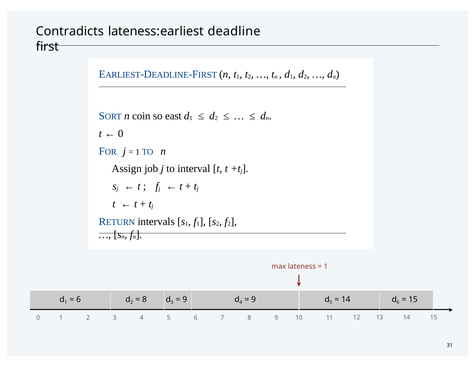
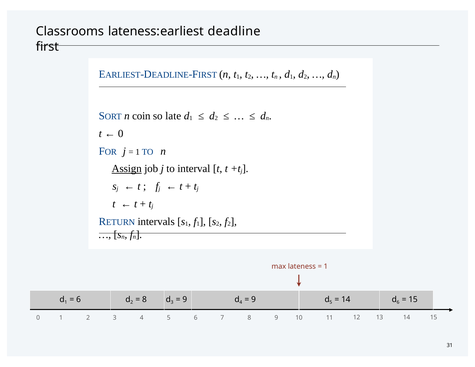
Contradicts: Contradicts -> Classrooms (70, 31)
east: east -> late (173, 116)
Assign underline: none -> present (127, 169)
